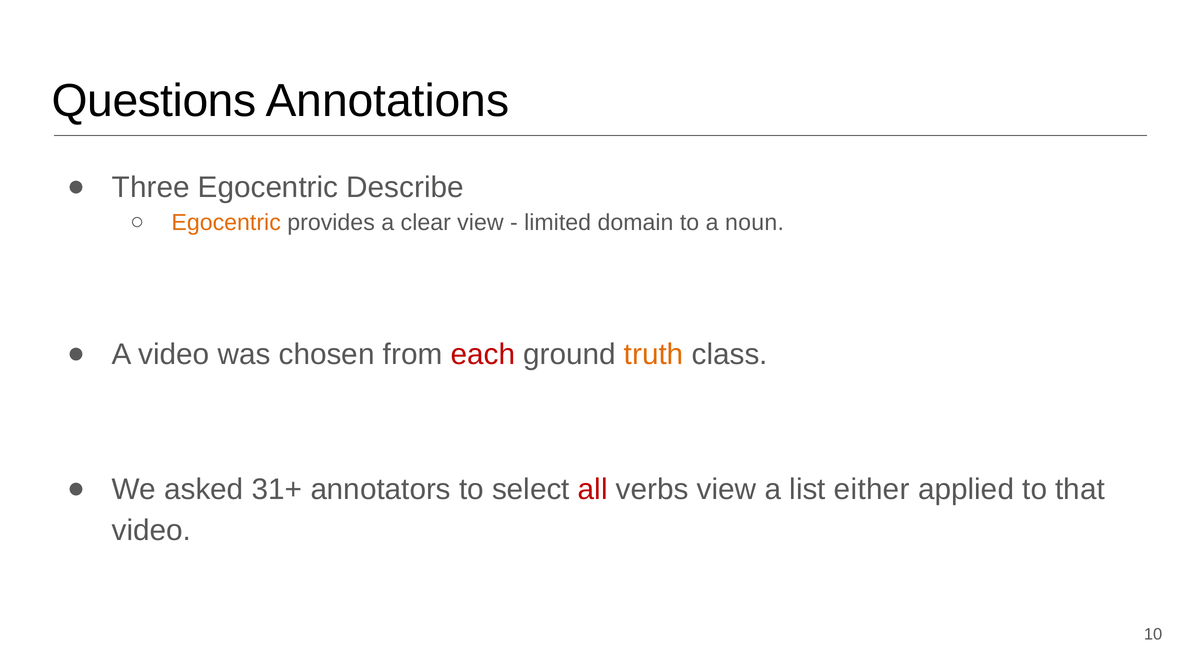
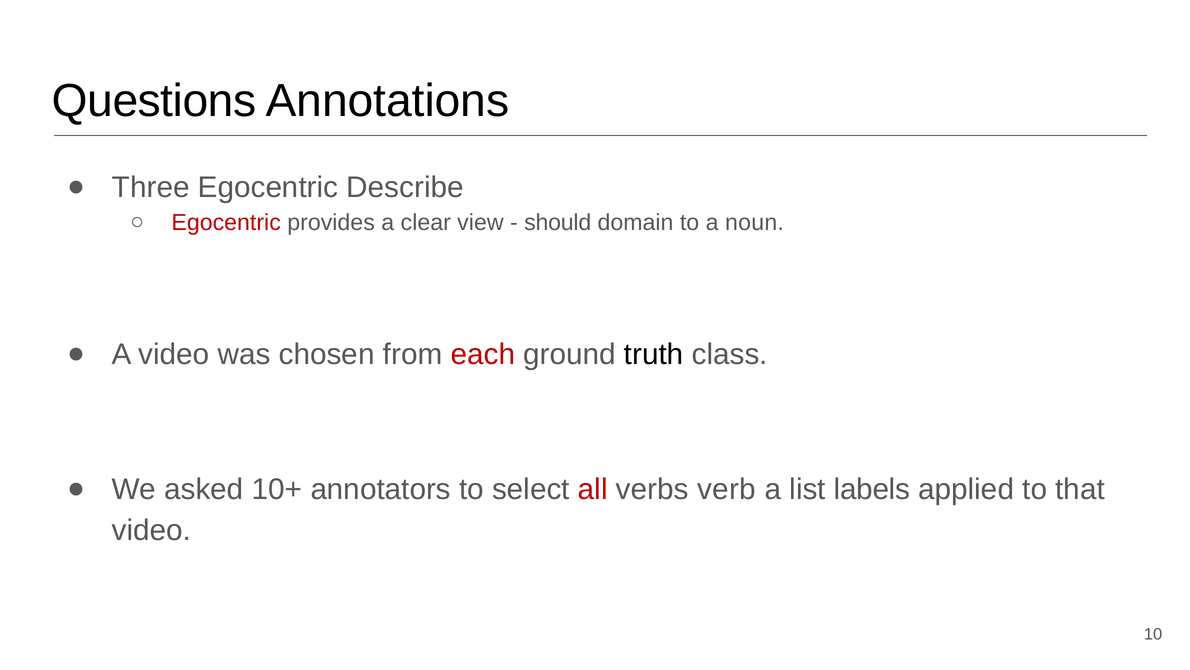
Egocentric colour: orange -> red (226, 223)
limited: limited -> should (558, 223)
truth colour: orange -> black (654, 354)
31+: 31+ -> 10+ (277, 489)
verbs view: view -> verb (727, 489)
either: either -> labels (872, 489)
